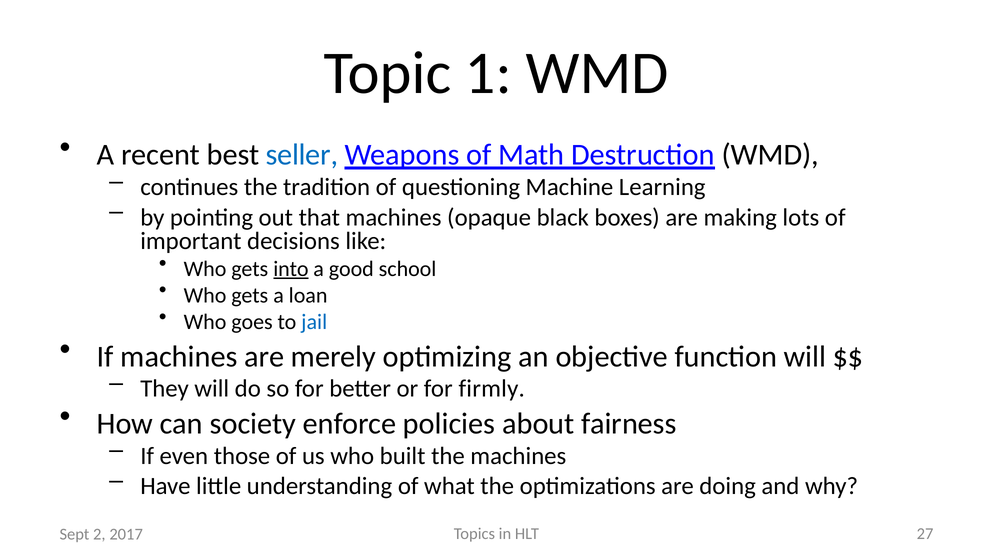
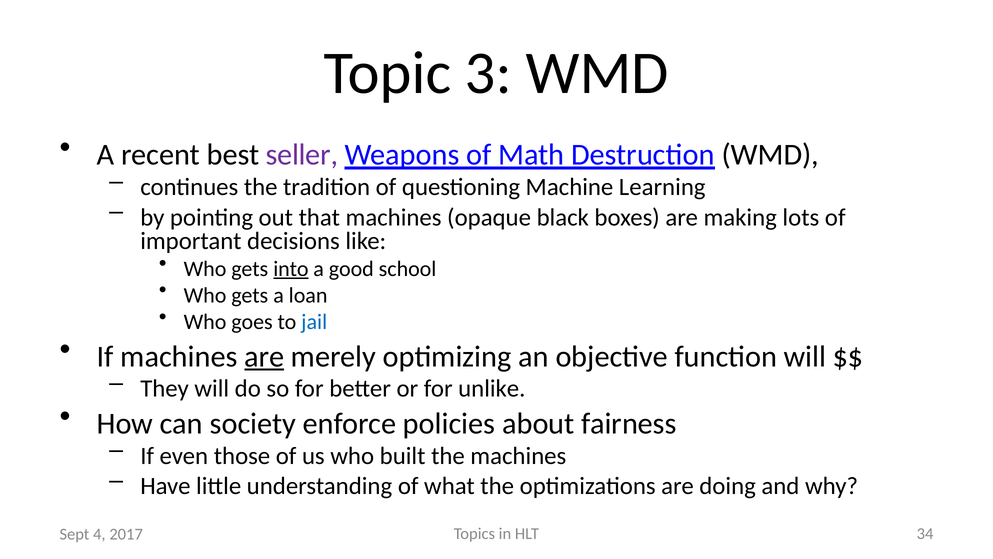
1: 1 -> 3 (488, 73)
seller colour: blue -> purple (302, 155)
are underline: none -> present (264, 356)
firmly: firmly -> unlike (492, 388)
27: 27 -> 34 (925, 534)
2: 2 -> 4 (99, 534)
